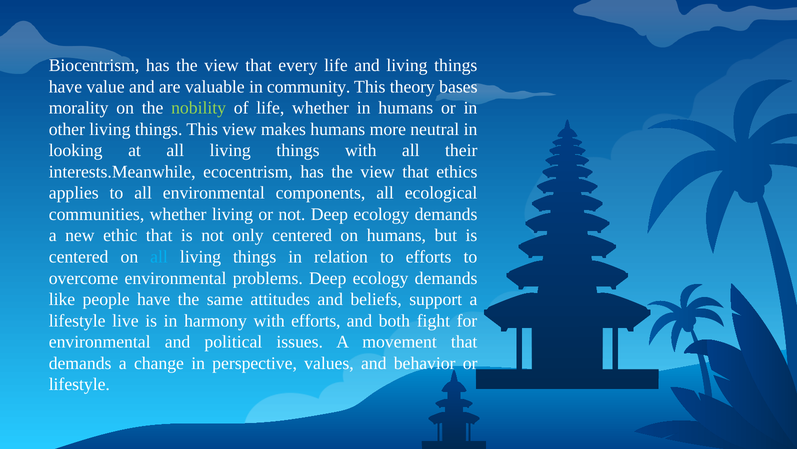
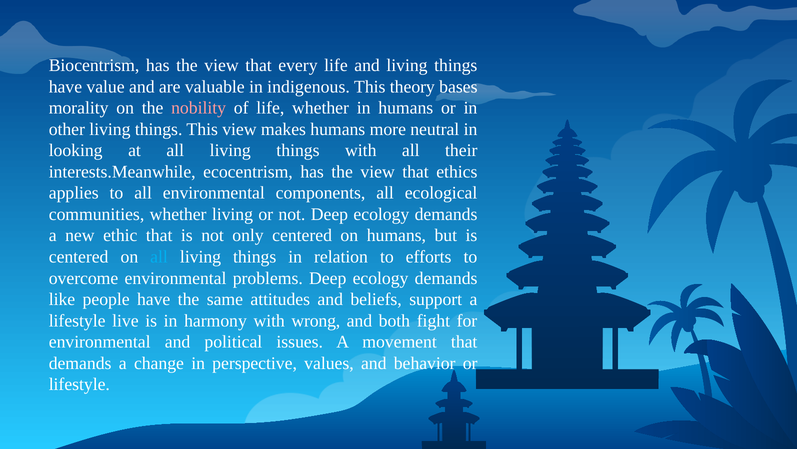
community: community -> indigenous (309, 87)
nobility colour: light green -> pink (199, 108)
with efforts: efforts -> wrong (316, 320)
